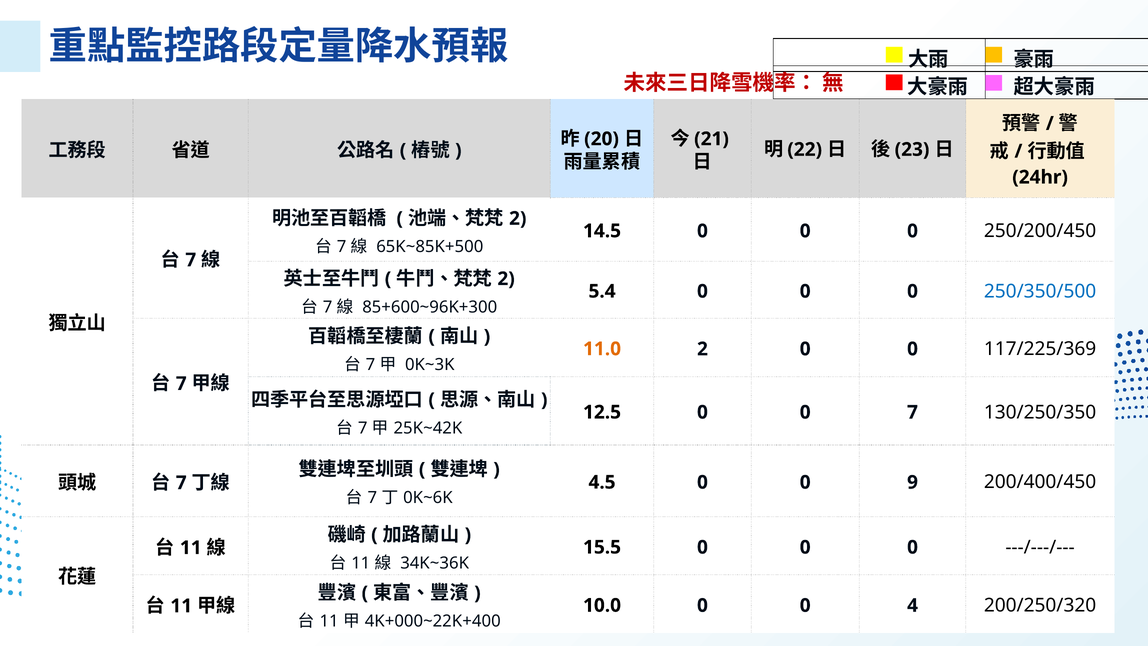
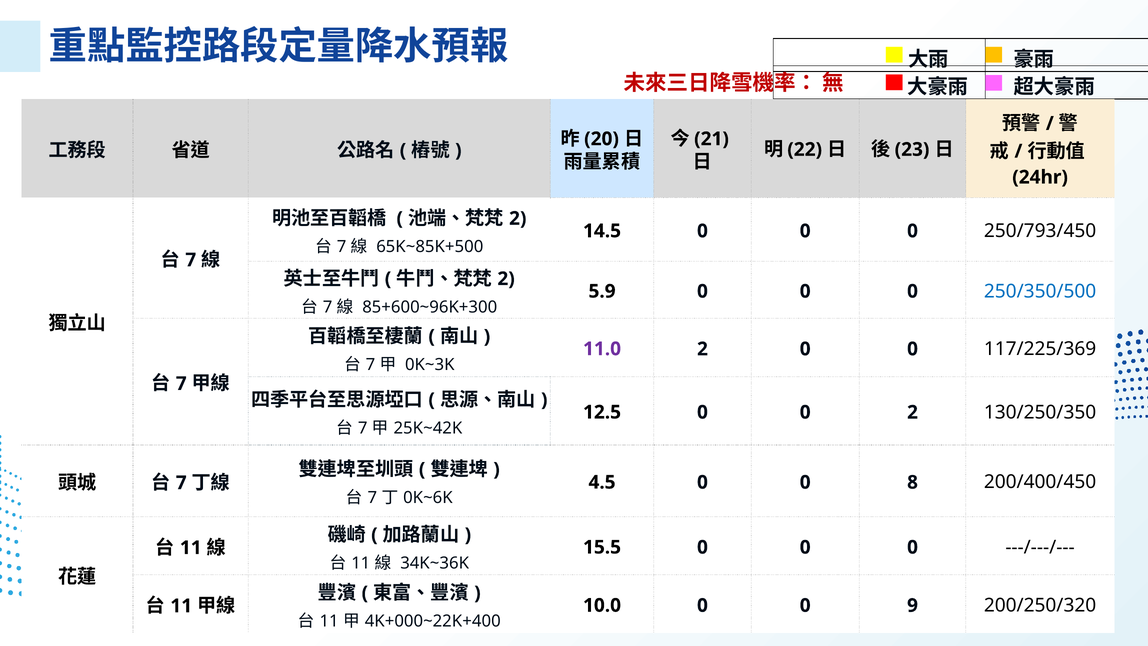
250/200/450: 250/200/450 -> 250/793/450 (1040, 231)
5.4: 5.4 -> 5.9 (602, 291)
11.0 colour: orange -> purple (602, 349)
0 7: 7 -> 2 (913, 412)
0 9: 9 -> 8 (913, 482)
4: 4 -> 9 (913, 605)
